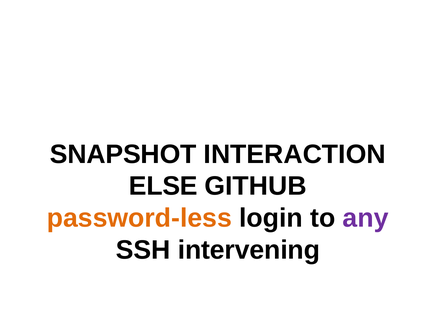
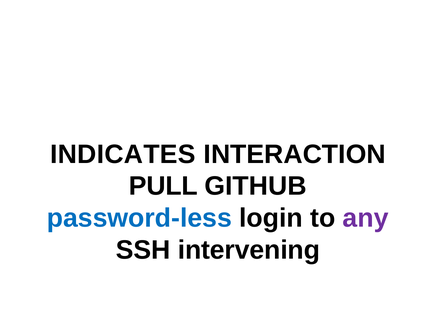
SNAPSHOT: SNAPSHOT -> INDICATES (123, 154)
ELSE: ELSE -> PULL (163, 186)
password-less colour: orange -> blue (139, 218)
